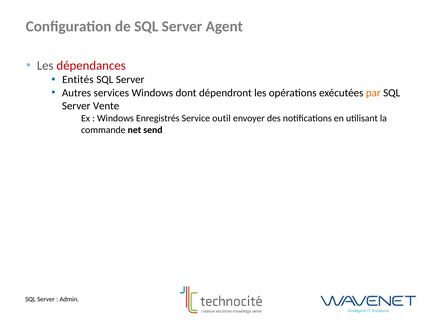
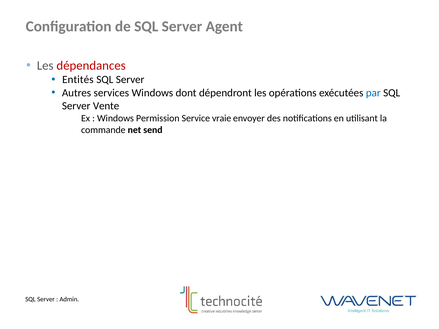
par colour: orange -> blue (373, 93)
Enregistrés: Enregistrés -> Permission (158, 118)
outil: outil -> vraie (222, 118)
